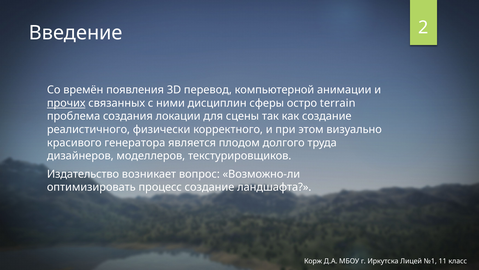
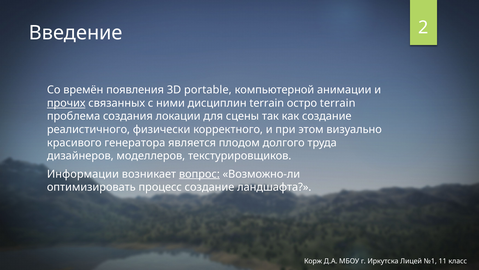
перевод: перевод -> portable (208, 90)
дисциплин сферы: сферы -> terrain (267, 103)
Издательство: Издательство -> Информации (83, 174)
вопрос underline: none -> present (199, 174)
